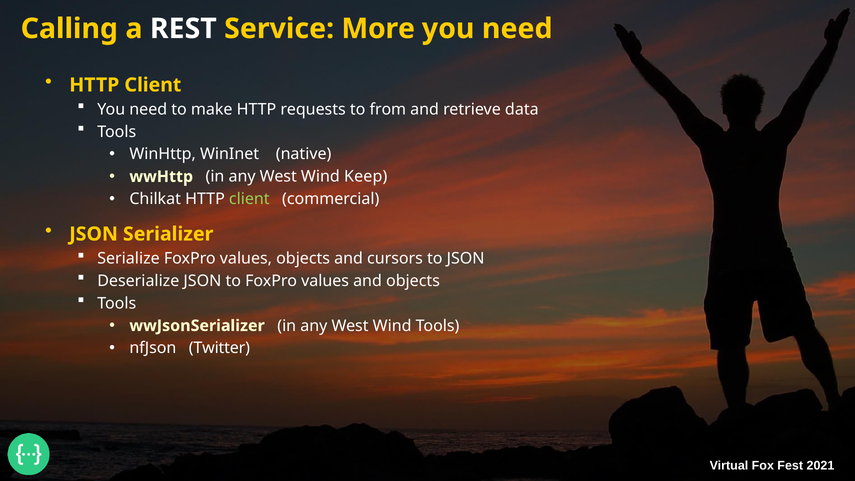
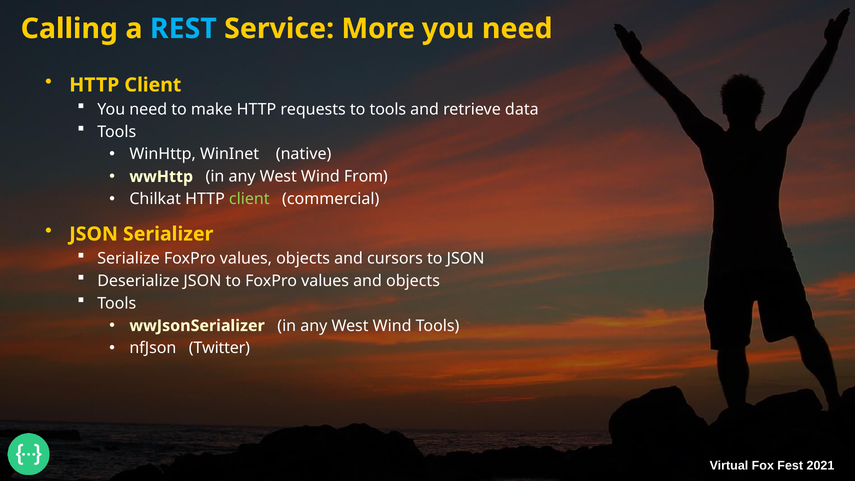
REST colour: white -> light blue (183, 29)
to from: from -> tools (388, 109)
Keep: Keep -> From (366, 177)
